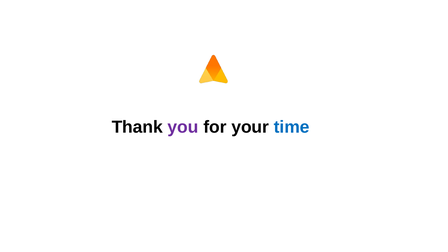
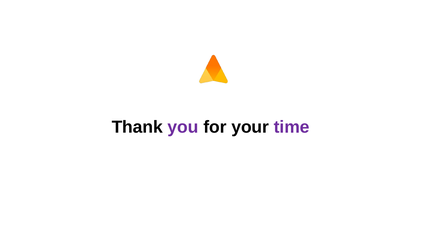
time colour: blue -> purple (292, 127)
